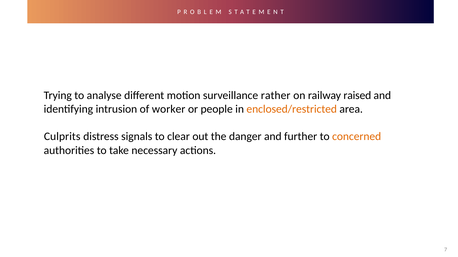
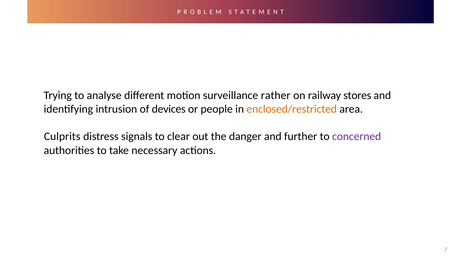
raised: raised -> stores (357, 96)
worker: worker -> devices (169, 109)
concerned colour: orange -> purple (357, 137)
